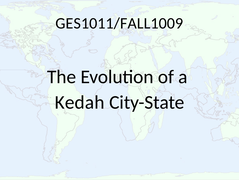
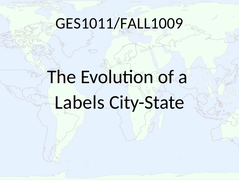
Kedah: Kedah -> Labels (80, 102)
